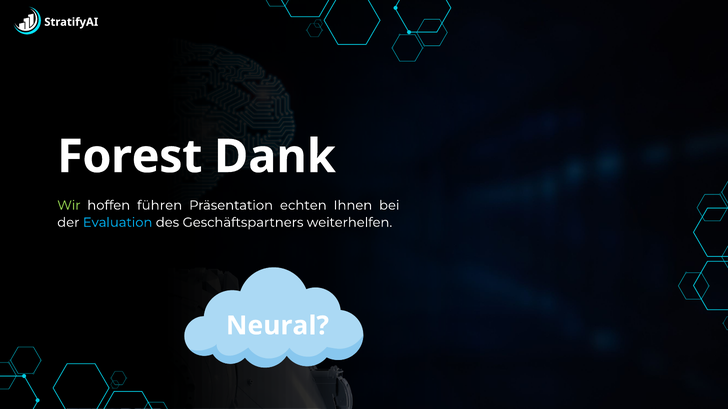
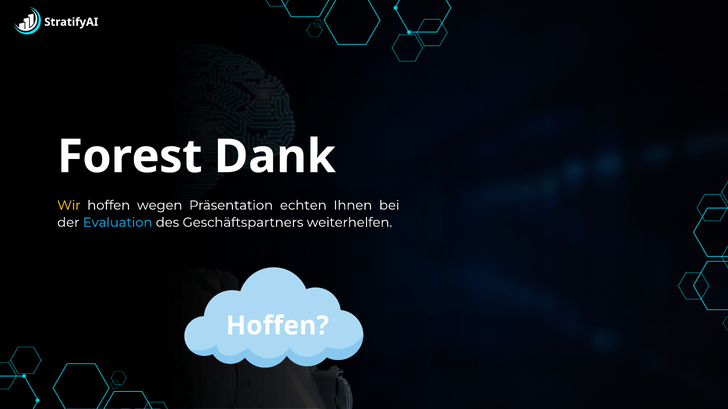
Wir colour: light green -> yellow (69, 206)
führen: führen -> wegen (160, 206)
Neural: Neural -> Hoffen (277, 326)
